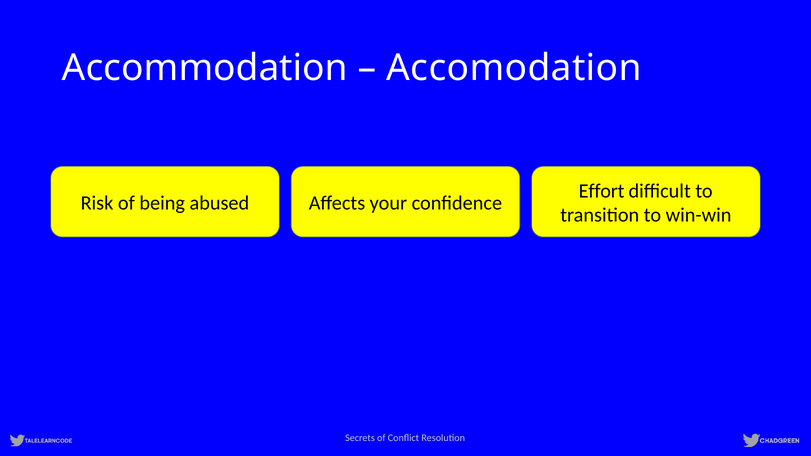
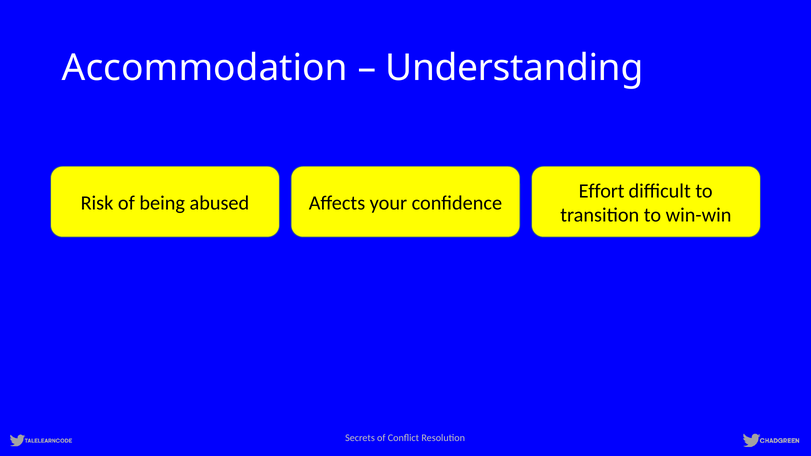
Accomodation: Accomodation -> Understanding (514, 68)
